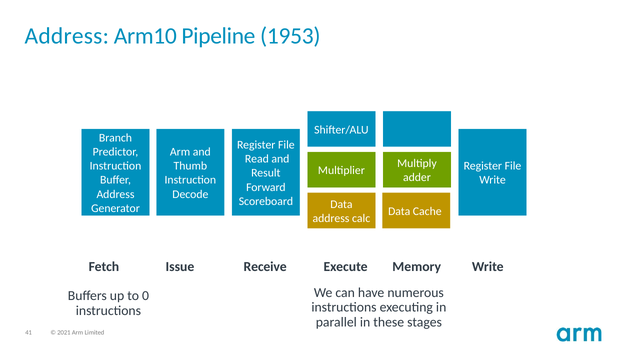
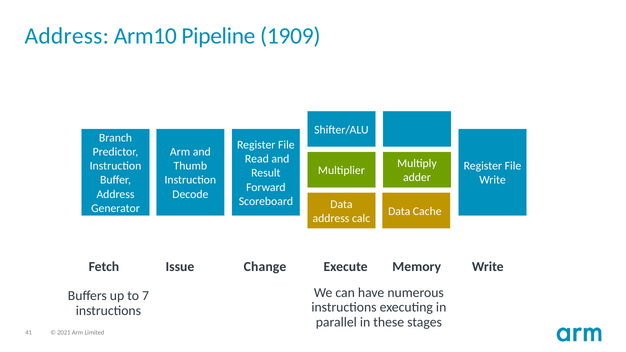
1953: 1953 -> 1909 (290, 36)
Receive: Receive -> Change (265, 267)
0: 0 -> 7 (146, 296)
